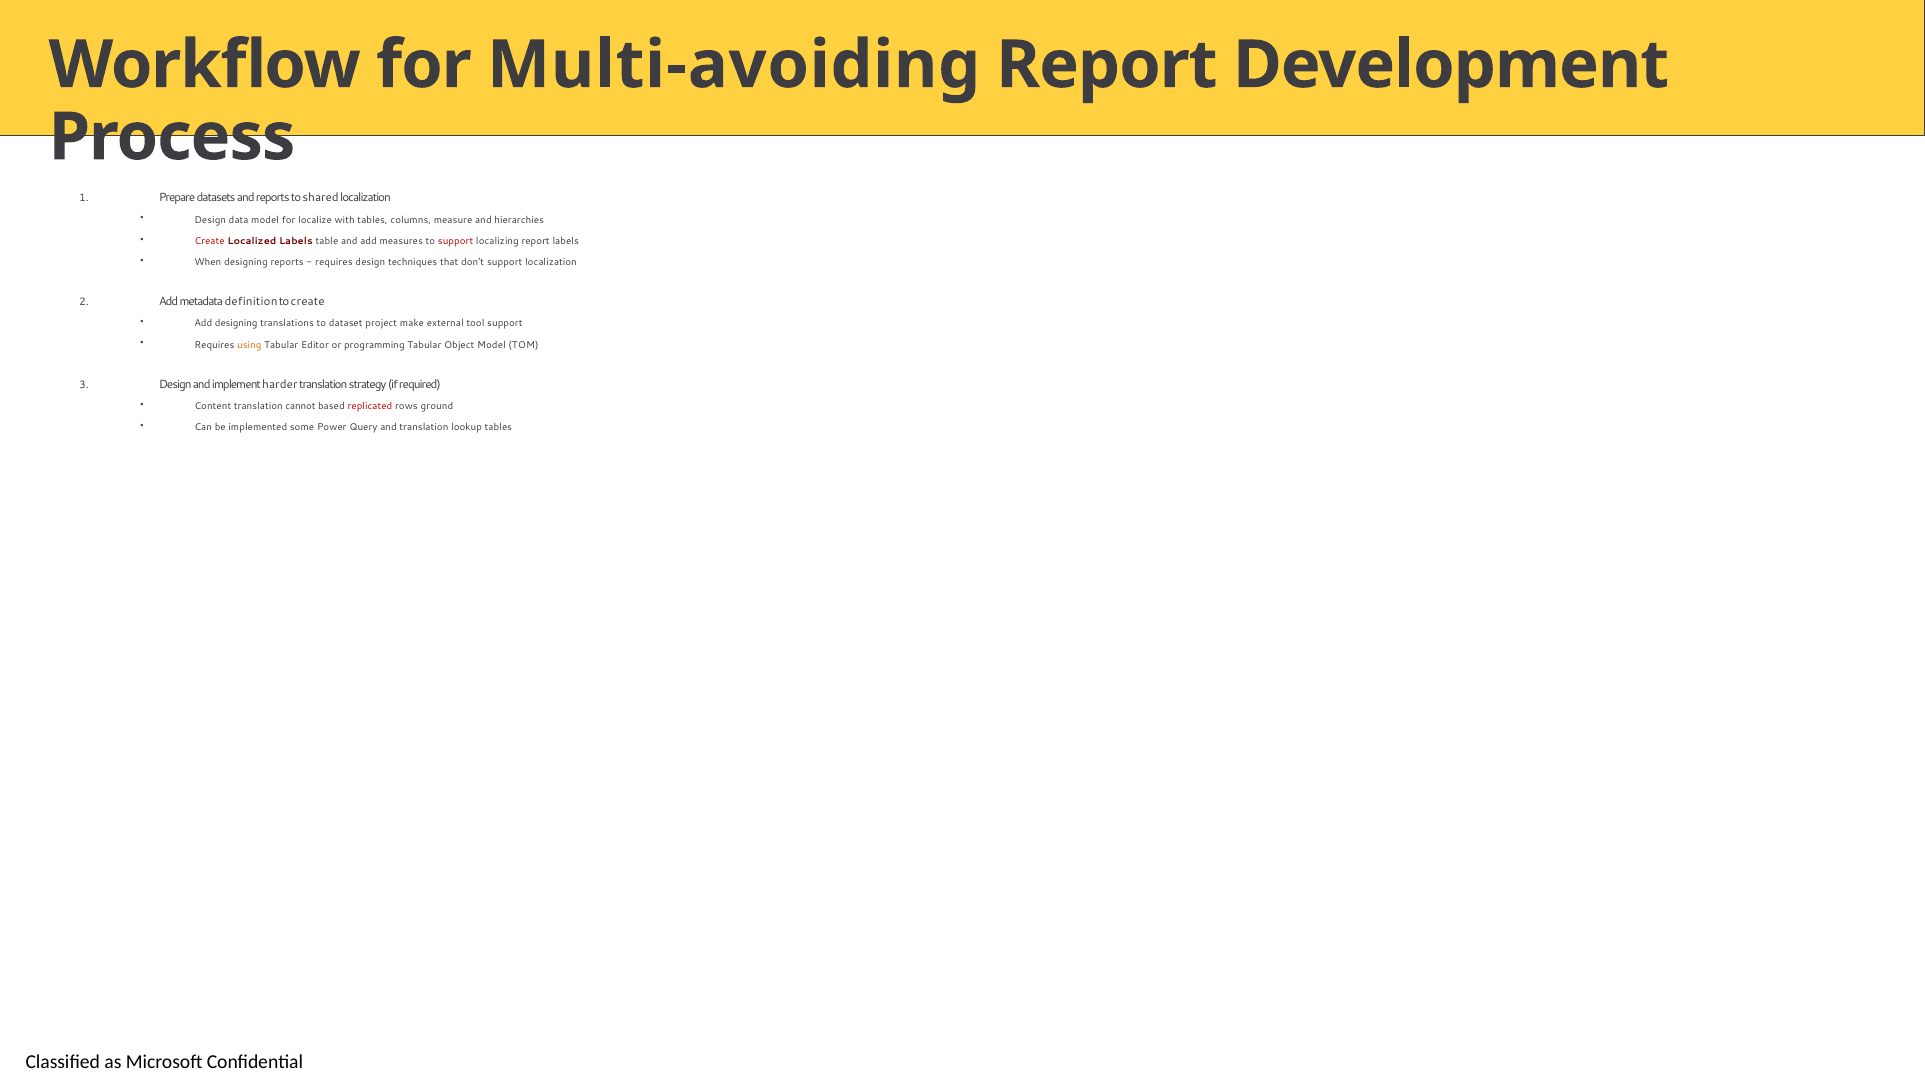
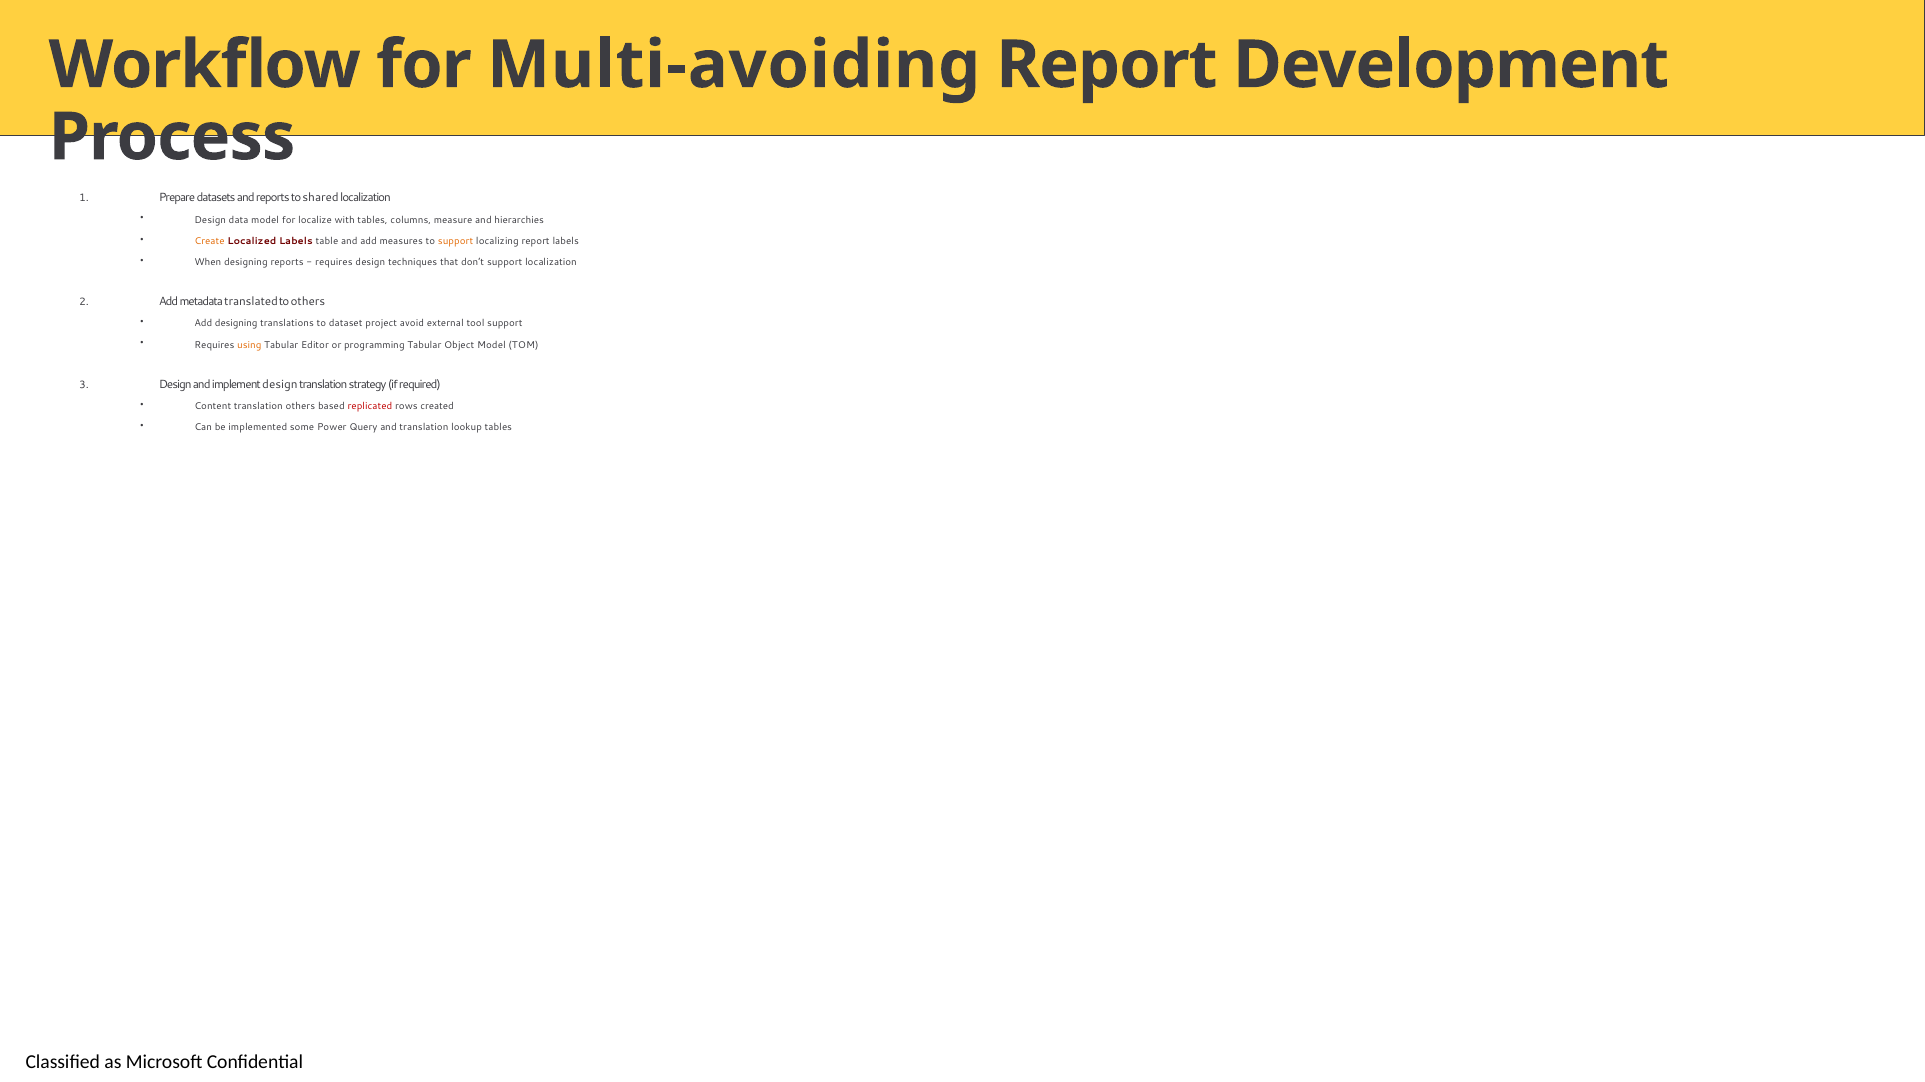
Create colour: red -> orange (209, 241)
support colour: red -> orange (456, 241)
definition: definition -> translated (251, 302)
to create: create -> others (308, 302)
make: make -> avoid (412, 324)
implement harder: harder -> design (280, 385)
translation cannot: cannot -> others (300, 407)
ground: ground -> created (437, 407)
